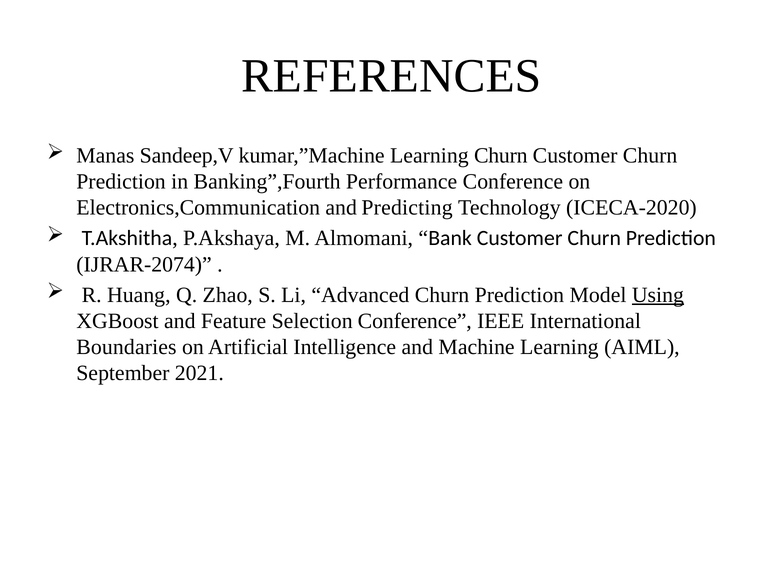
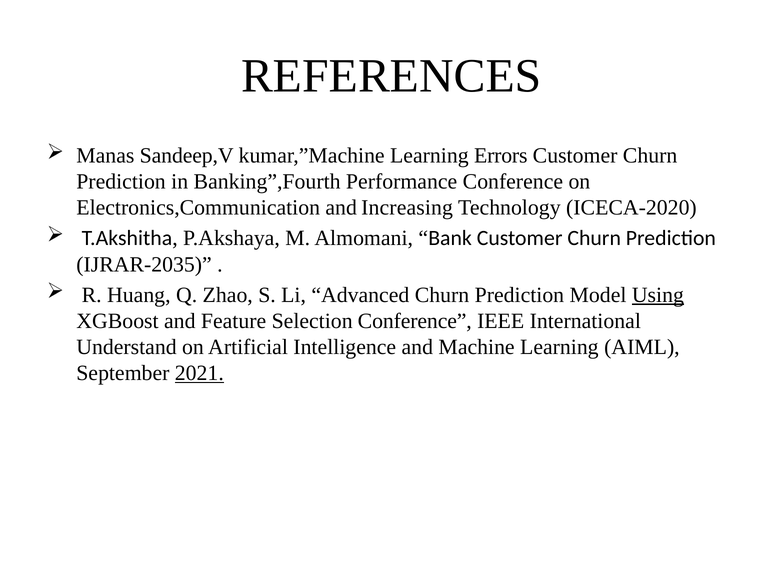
Learning Churn: Churn -> Errors (501, 156)
Predicting: Predicting -> Increasing (407, 208)
IJRAR-2074: IJRAR-2074 -> IJRAR-2035 (144, 264)
Boundaries: Boundaries -> Understand (127, 347)
2021 underline: none -> present (199, 373)
